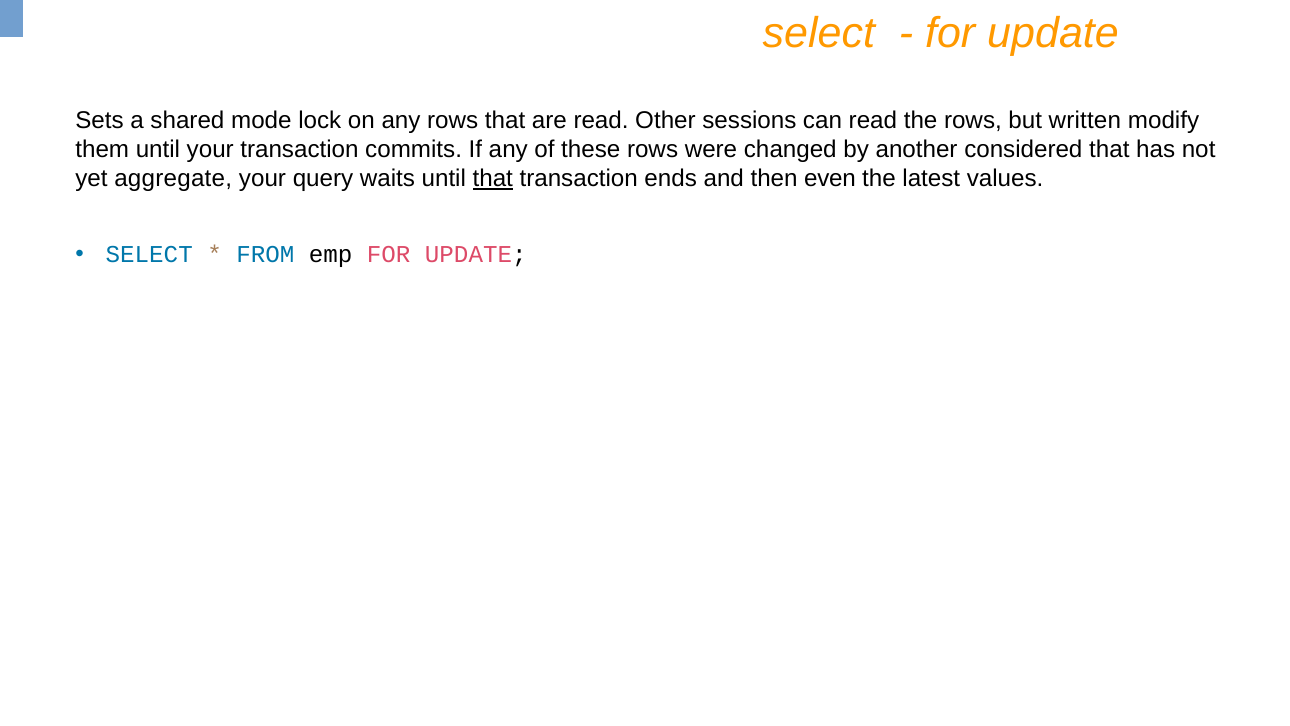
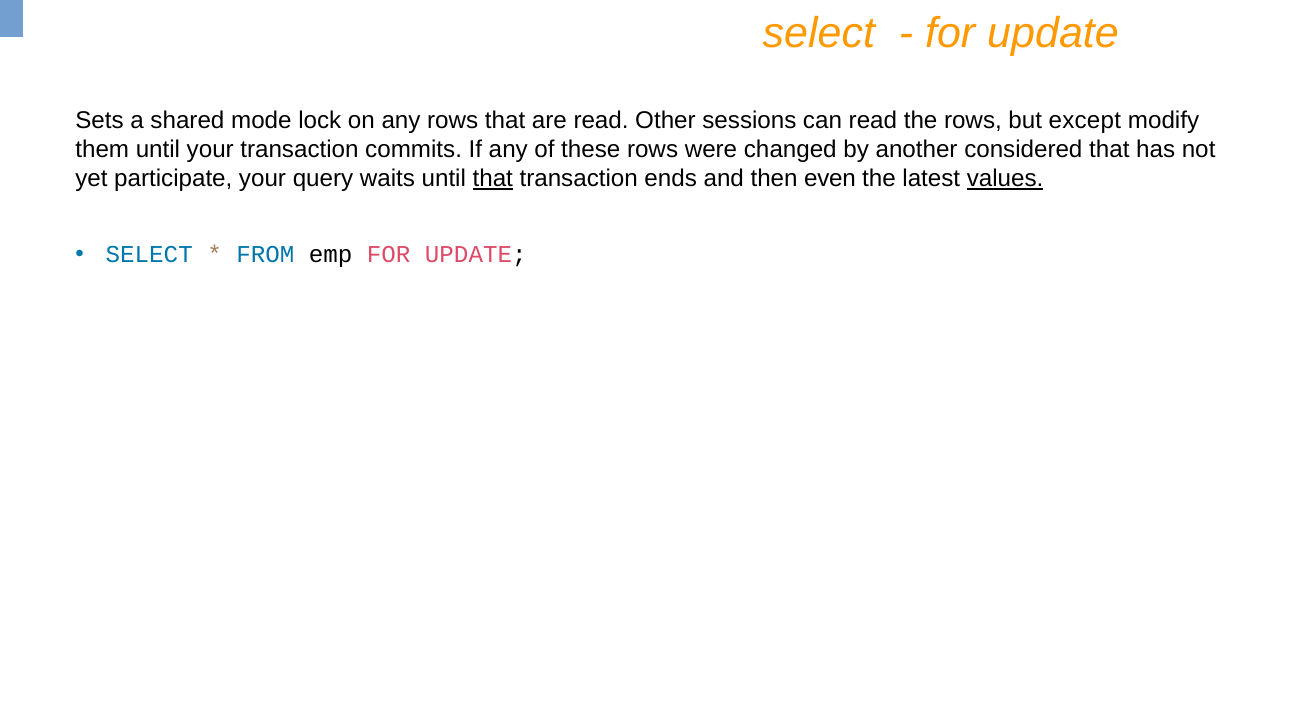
written: written -> except (1085, 120)
aggregate: aggregate -> participate (173, 179)
values underline: none -> present (1005, 179)
